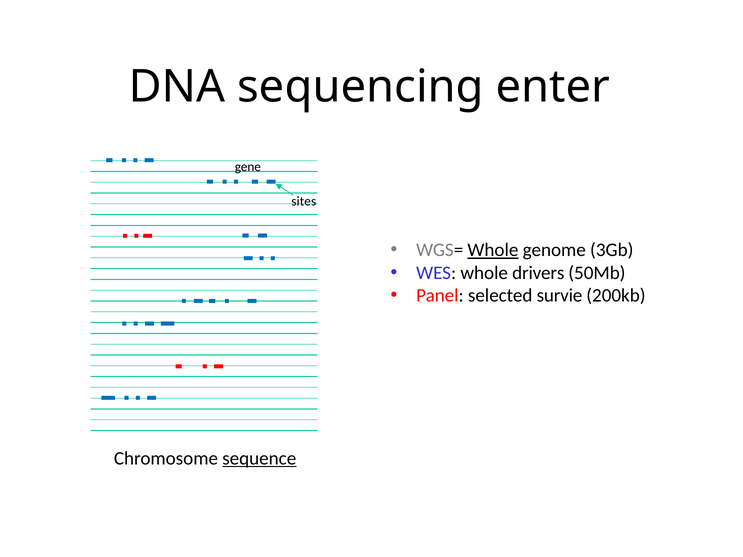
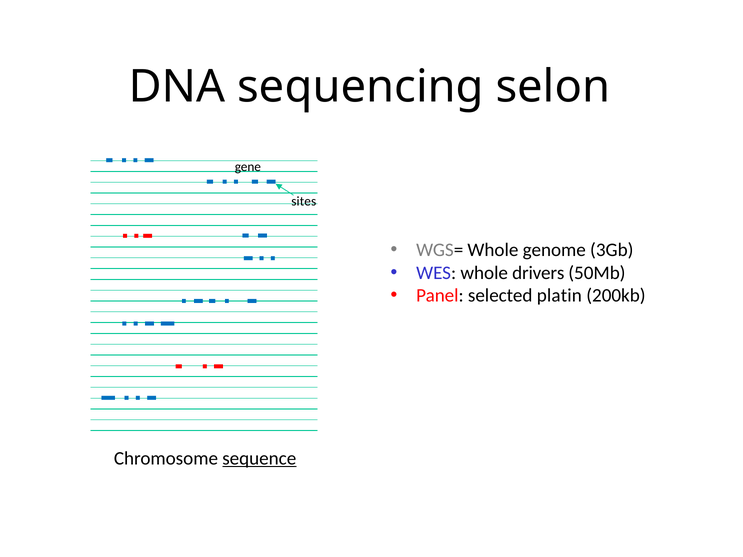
enter: enter -> selon (553, 87)
Whole underline: present -> none (493, 250)
survie: survie -> platin (559, 296)
